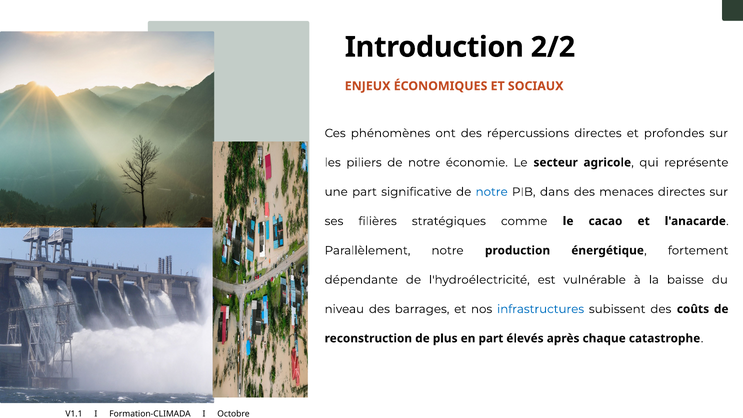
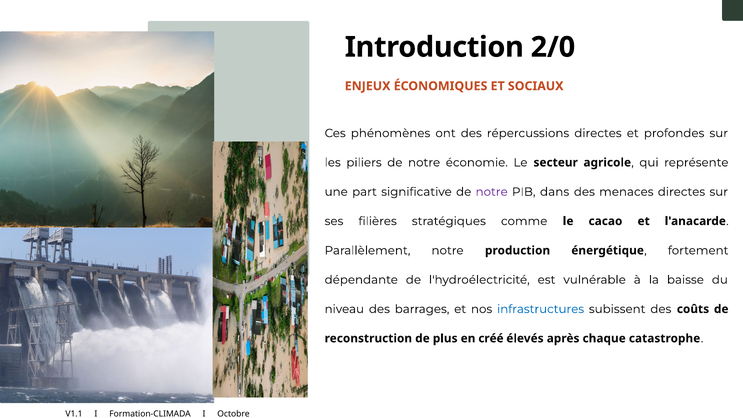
2/2: 2/2 -> 2/0 (553, 47)
notre colour: blue -> purple (492, 192)
en part: part -> créé (491, 338)
